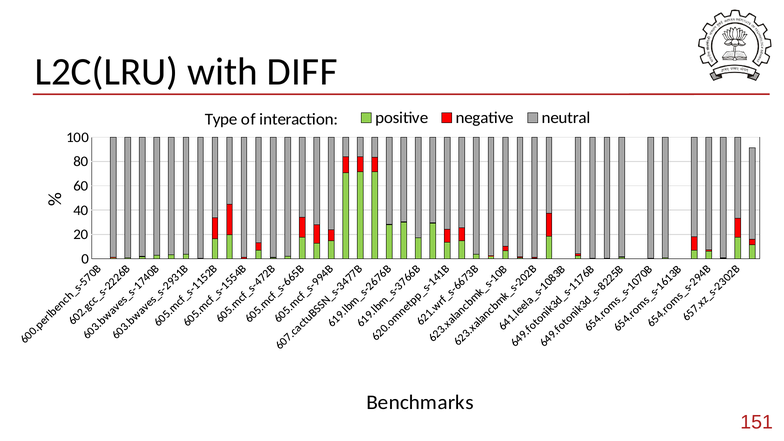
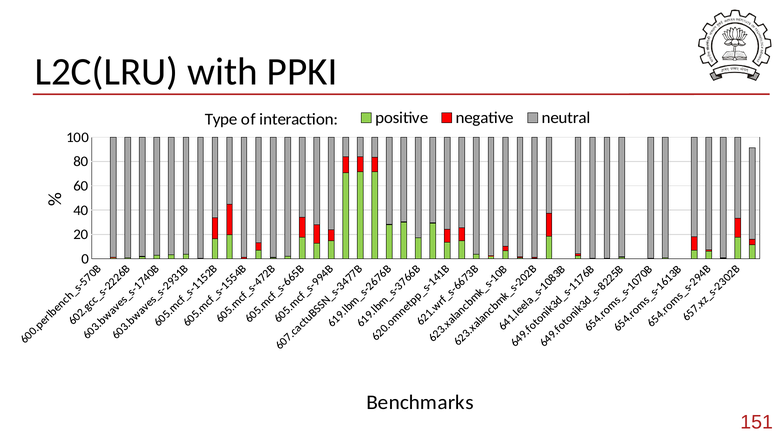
DIFF: DIFF -> PPKI (302, 72)
